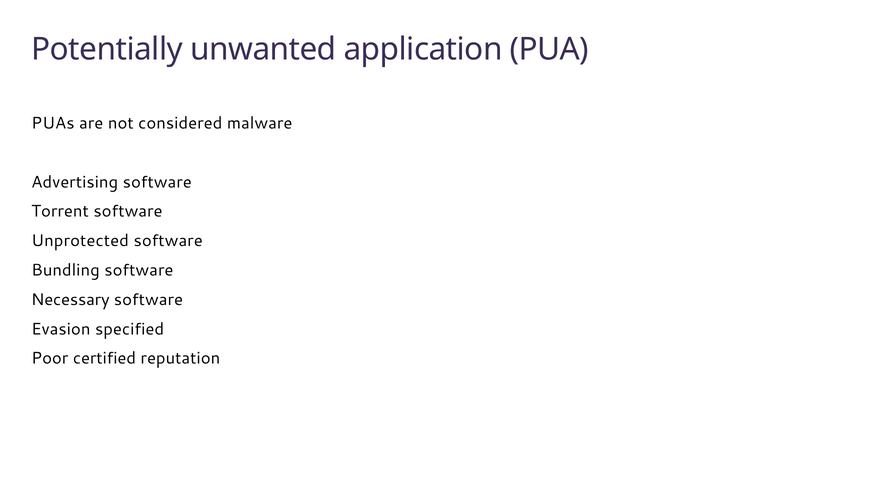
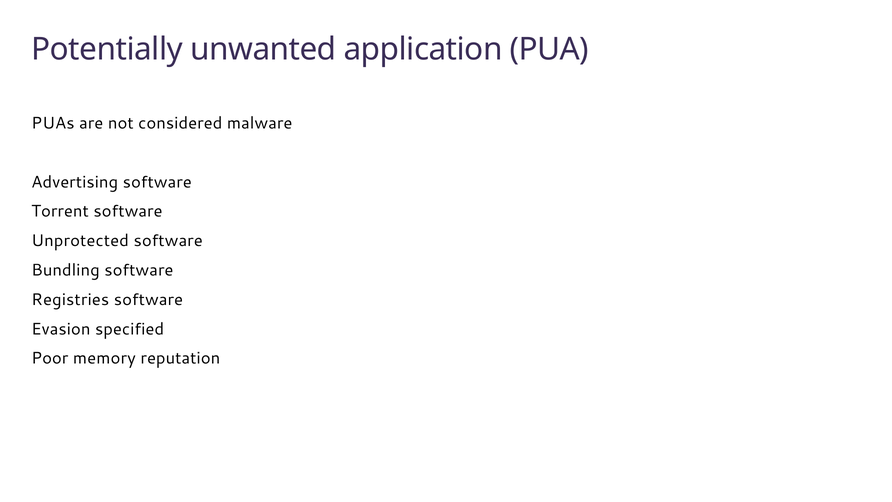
Necessary: Necessary -> Registries (70, 299)
certified: certified -> memory (104, 358)
